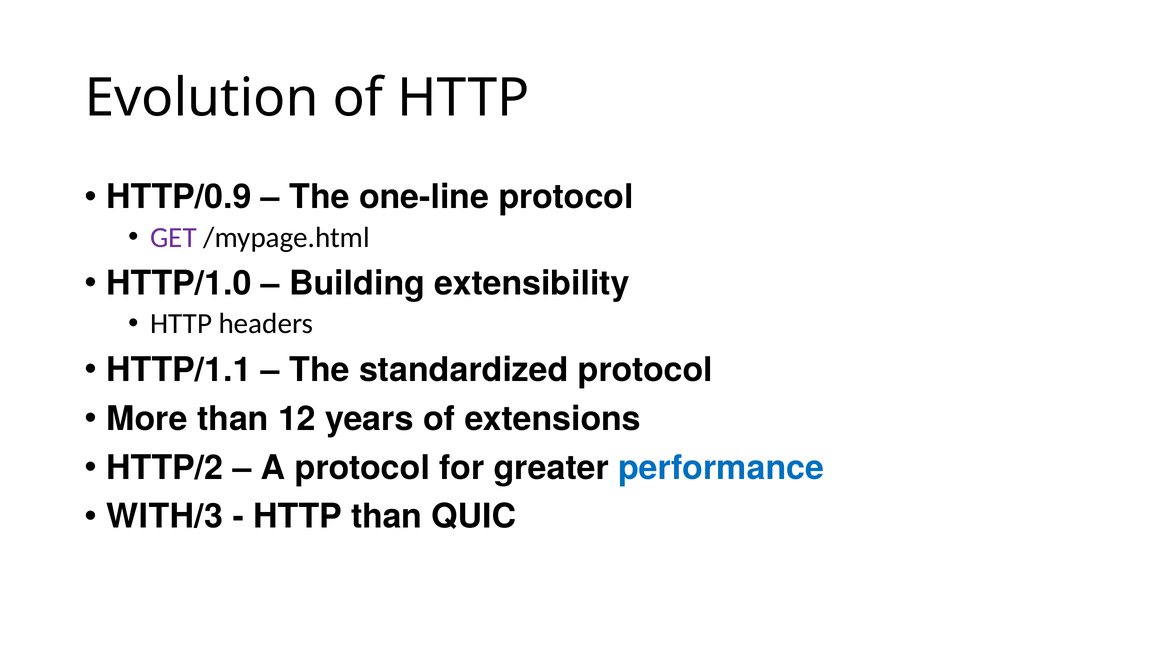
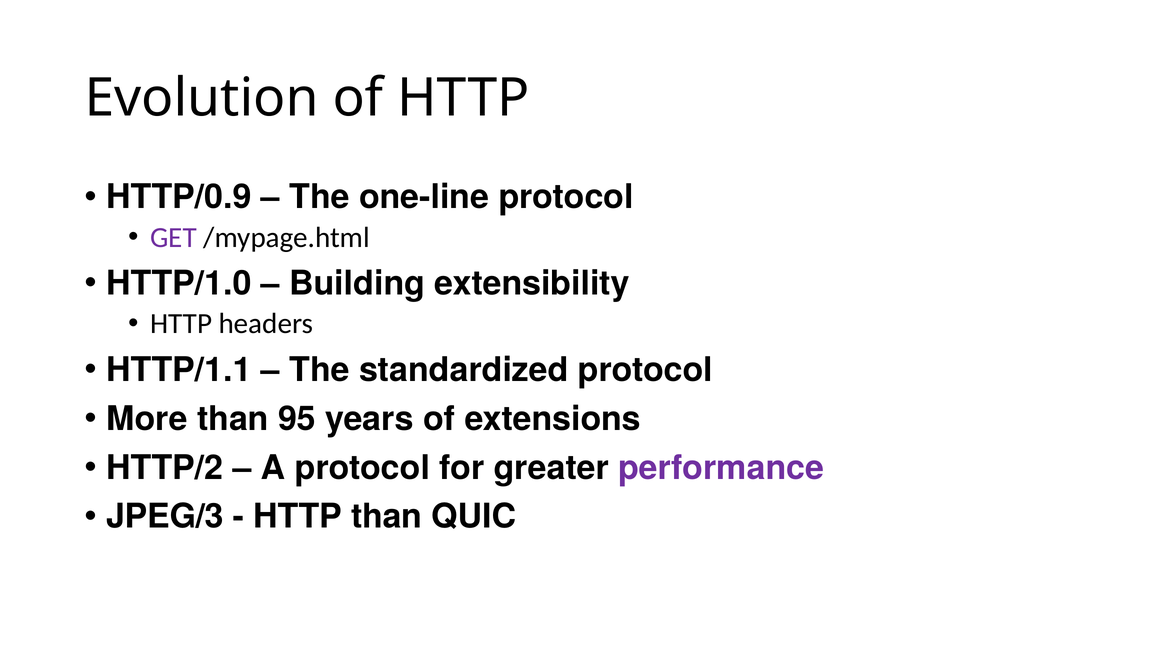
12: 12 -> 95 (297, 419)
performance colour: blue -> purple (721, 468)
WITH/3: WITH/3 -> JPEG/3 (165, 517)
